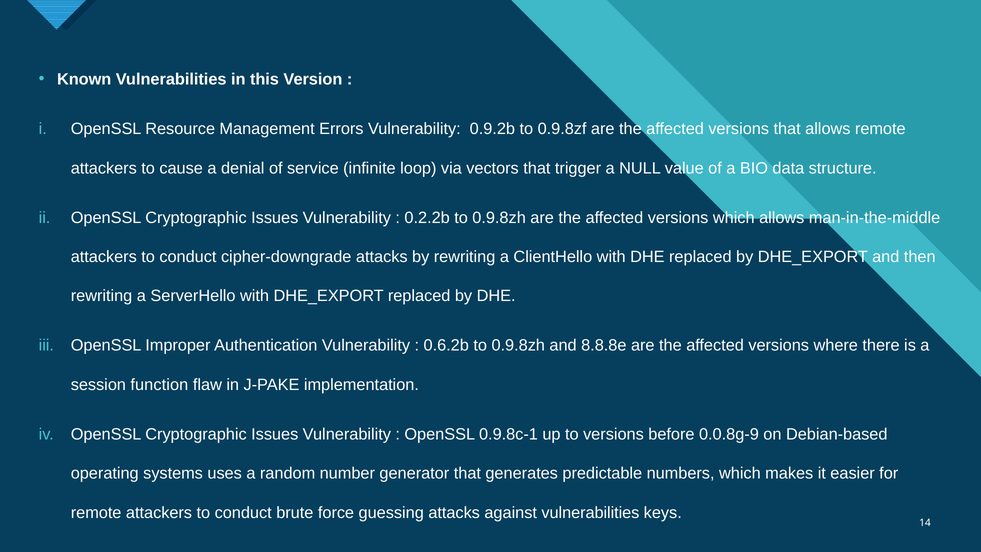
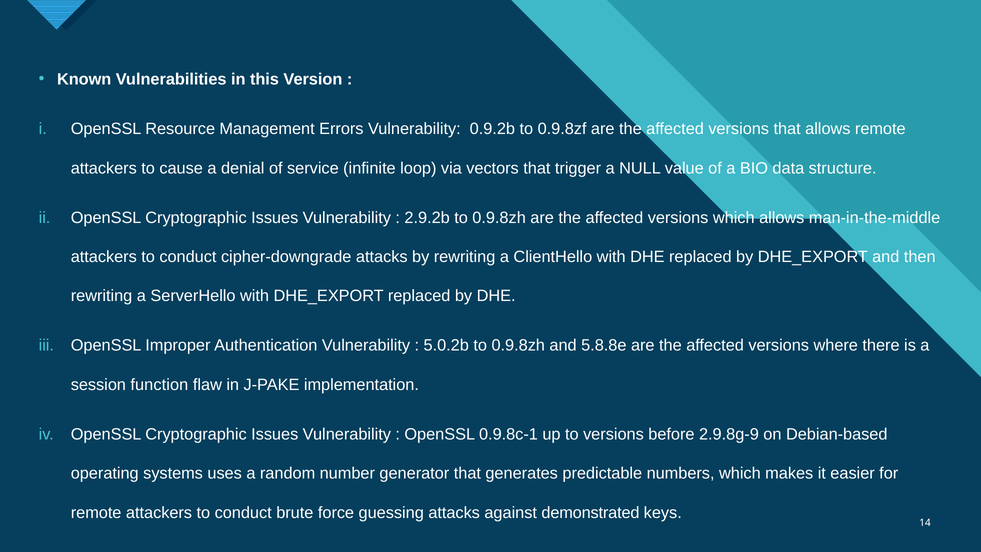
0.2.2b: 0.2.2b -> 2.9.2b (427, 218)
0.6.2b: 0.6.2b -> 5.0.2b (446, 345)
8.8.8e: 8.8.8e -> 5.8.8e (604, 345)
0.0.8g-9: 0.0.8g-9 -> 2.9.8g-9 (729, 434)
against vulnerabilities: vulnerabilities -> demonstrated (590, 513)
